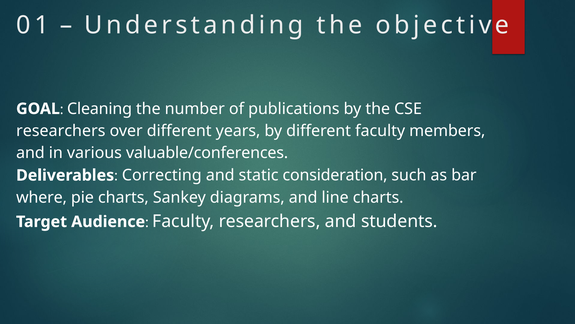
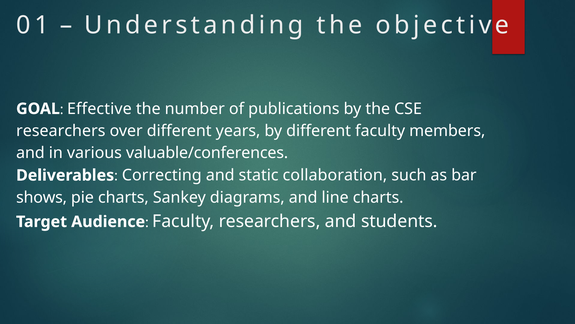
Cleaning: Cleaning -> Effective (99, 109)
consideration: consideration -> collaboration (335, 175)
where: where -> shows (42, 197)
